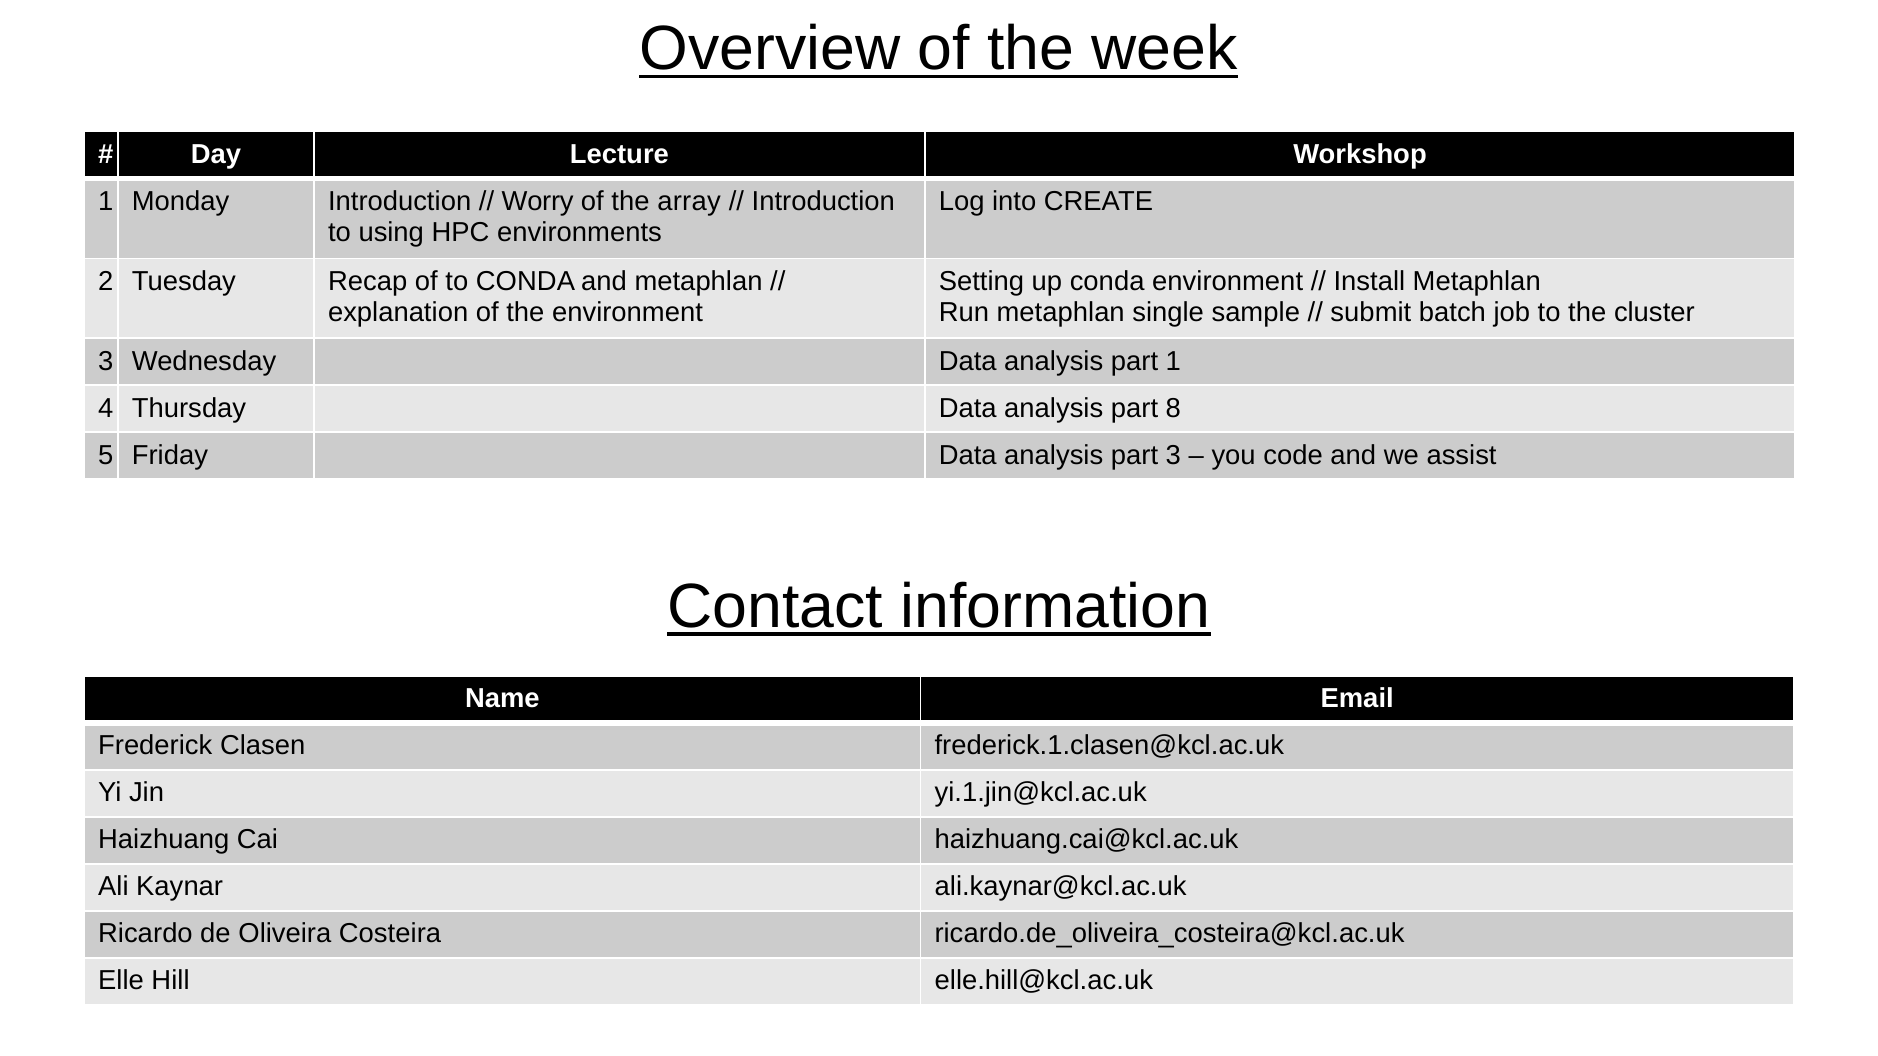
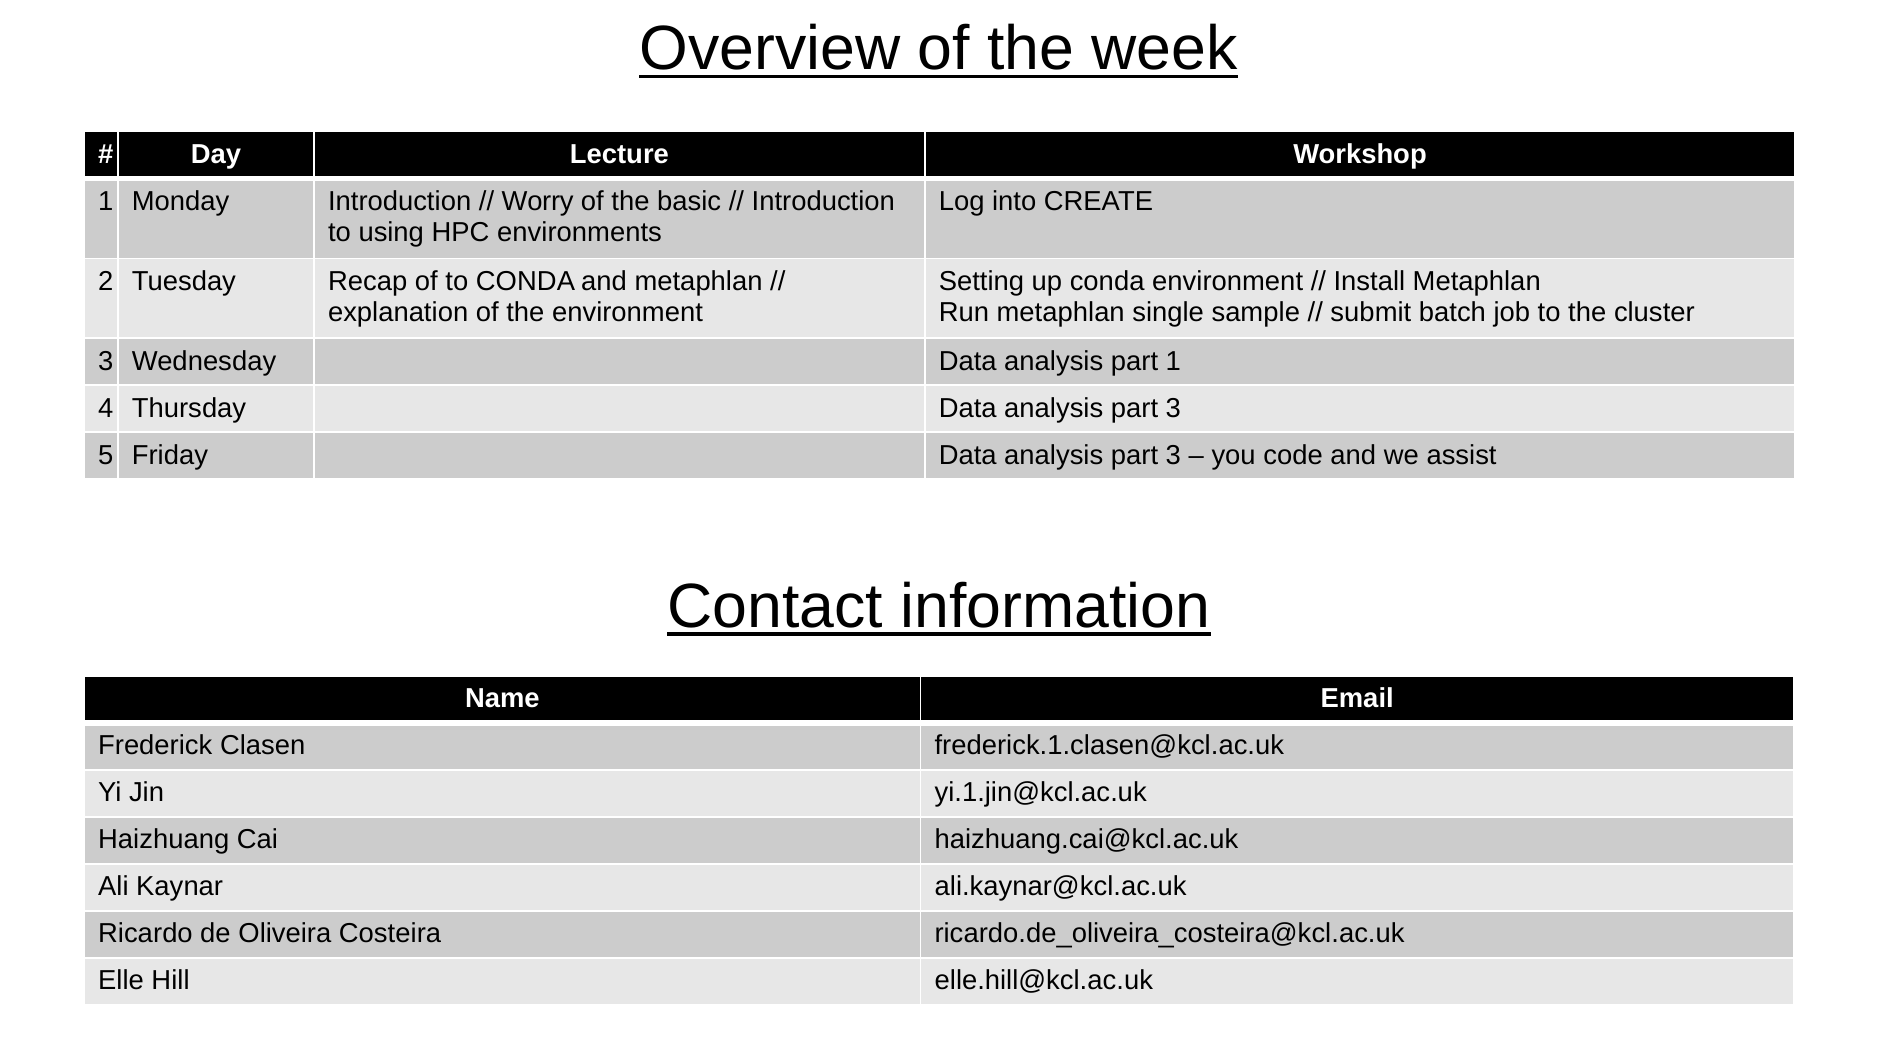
array: array -> basic (689, 201)
8: 8 -> 3 (1173, 408)
